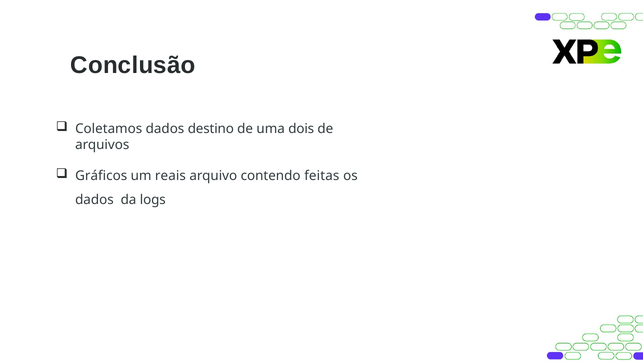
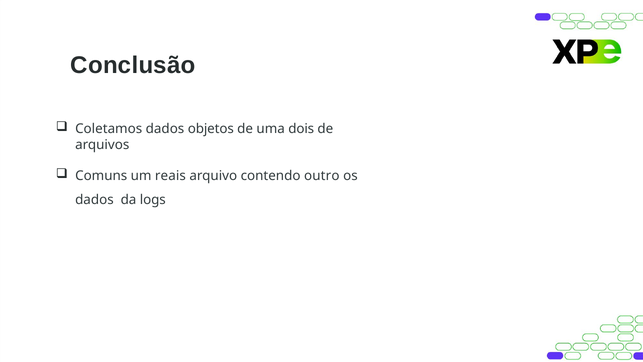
destino: destino -> objetos (211, 129)
Gráficos: Gráficos -> Comuns (101, 176)
feitas: feitas -> outro (322, 176)
